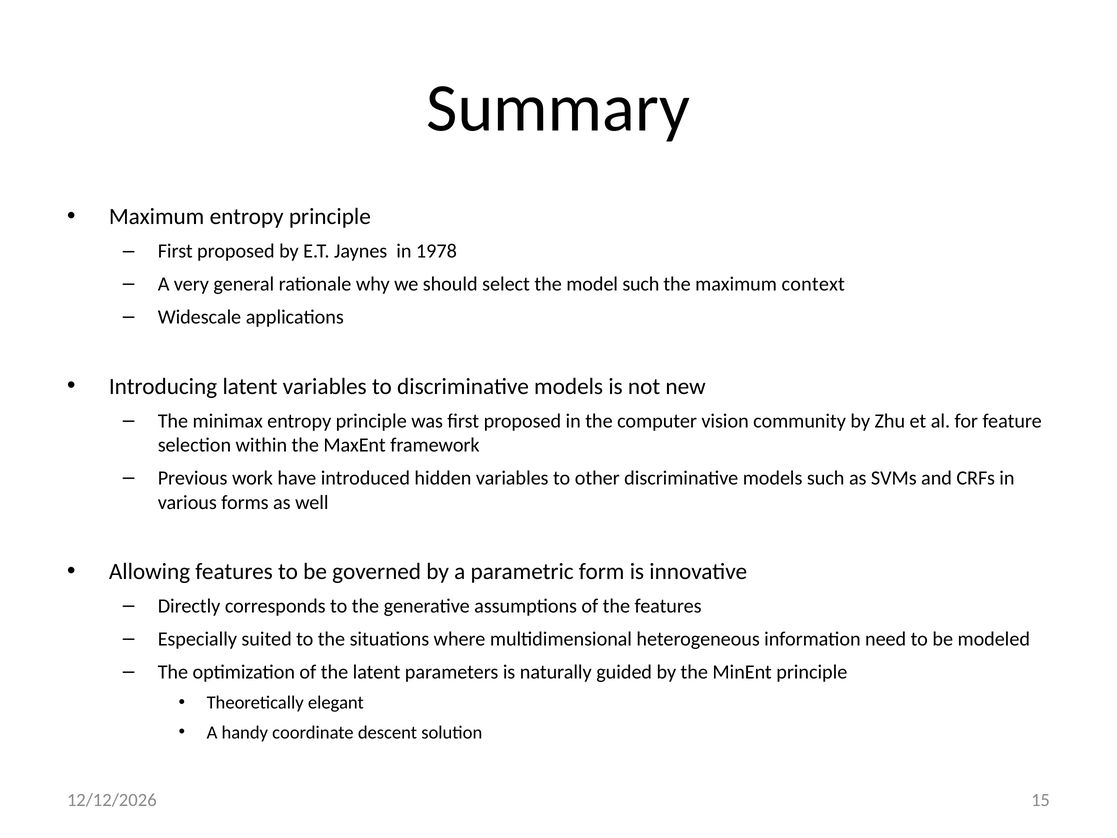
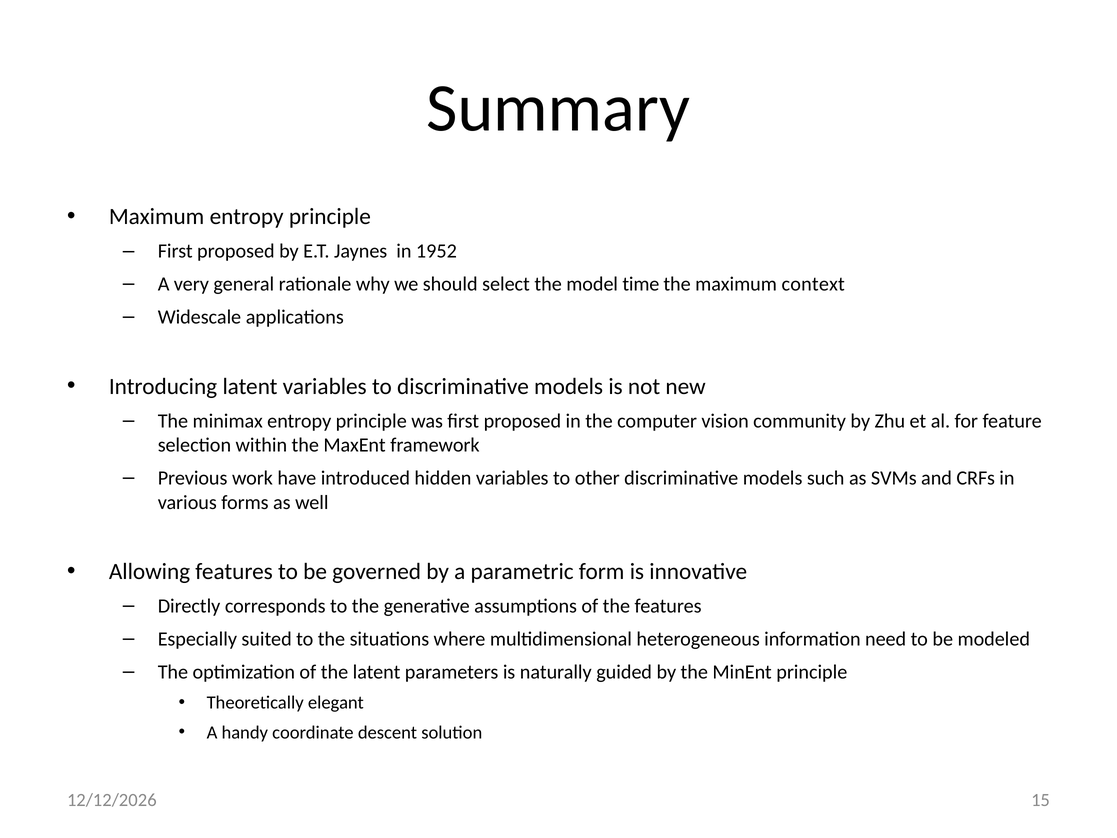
1978: 1978 -> 1952 (436, 251)
model such: such -> time (641, 284)
